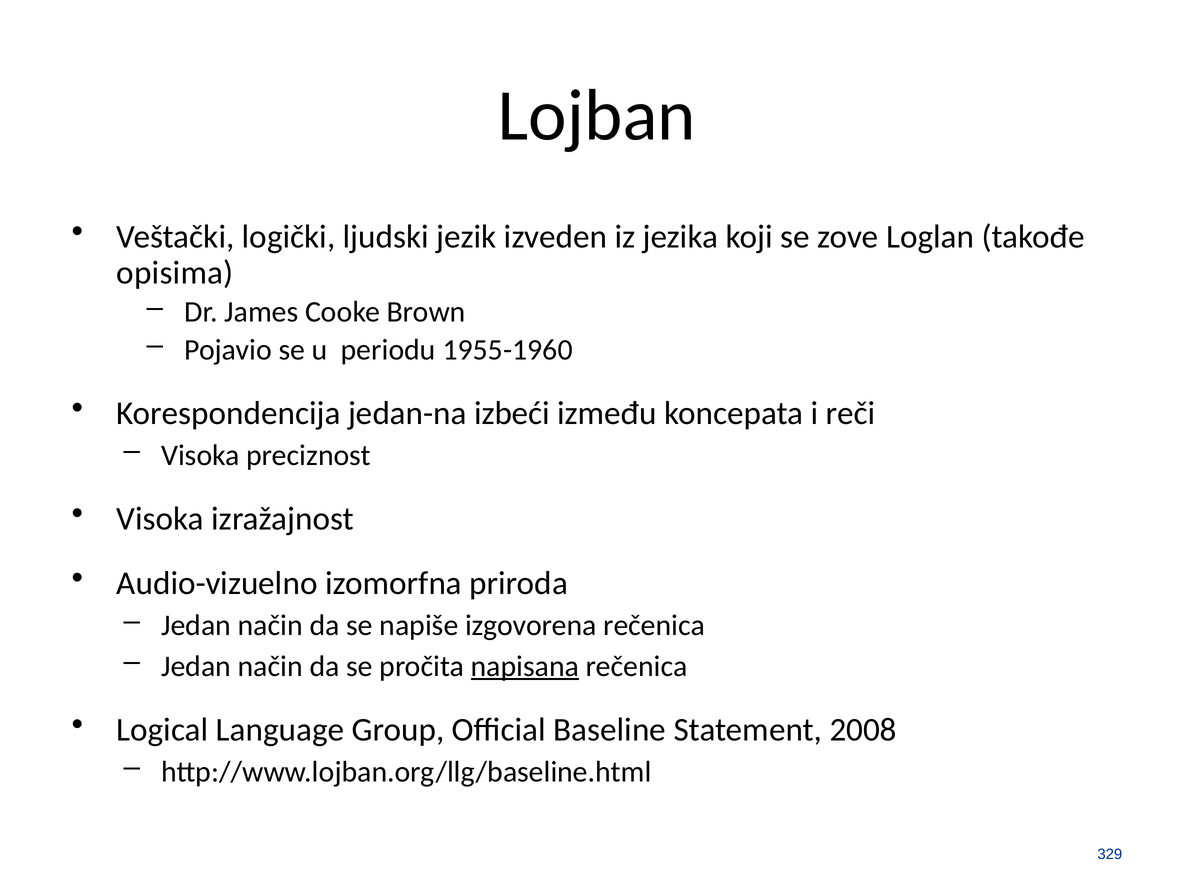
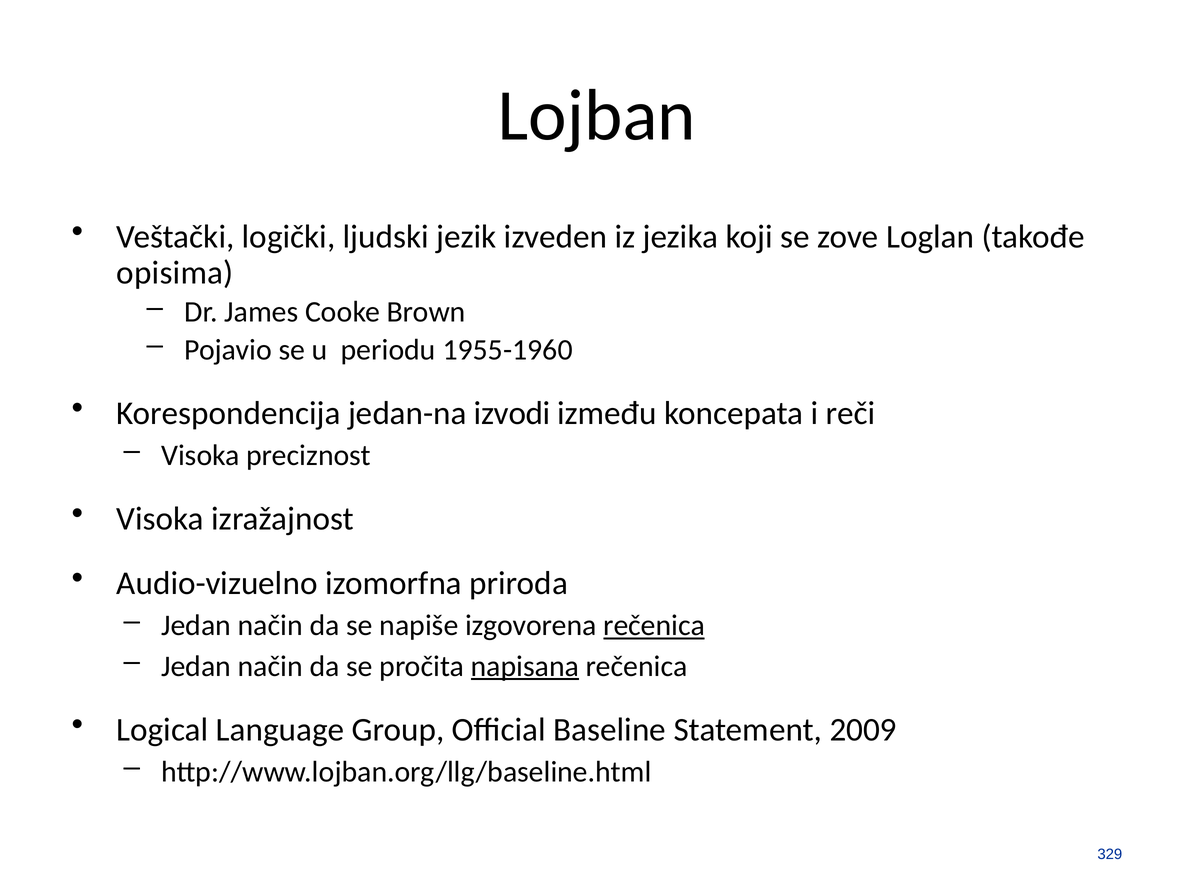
izbeći: izbeći -> izvodi (512, 413)
rečenica underline: none -> present (654, 626)
2008: 2008 -> 2009 (863, 730)
